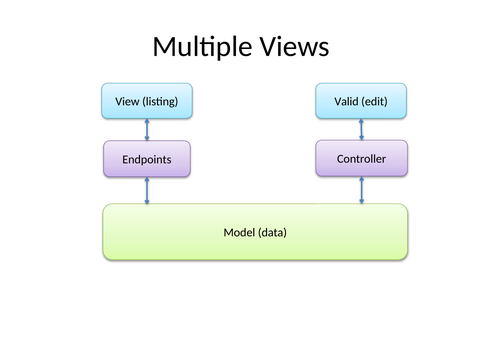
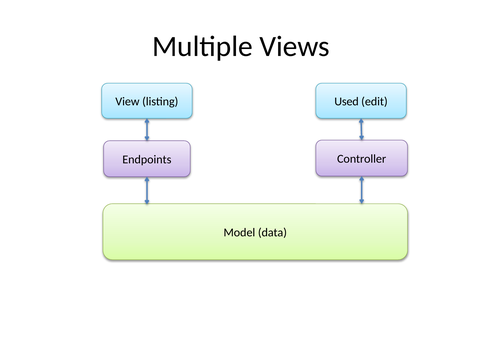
Valid: Valid -> Used (347, 102)
